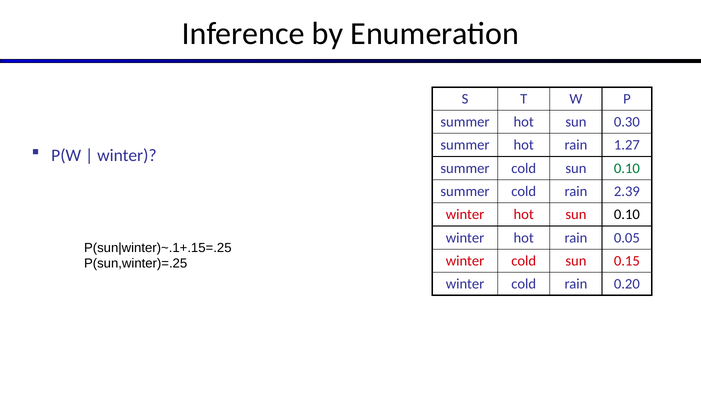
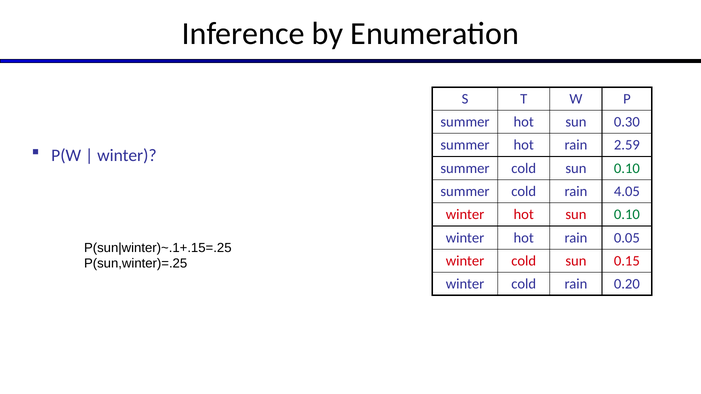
1.27: 1.27 -> 2.59 (627, 145)
2.39: 2.39 -> 4.05 (627, 192)
0.10 colour: black -> green (627, 215)
